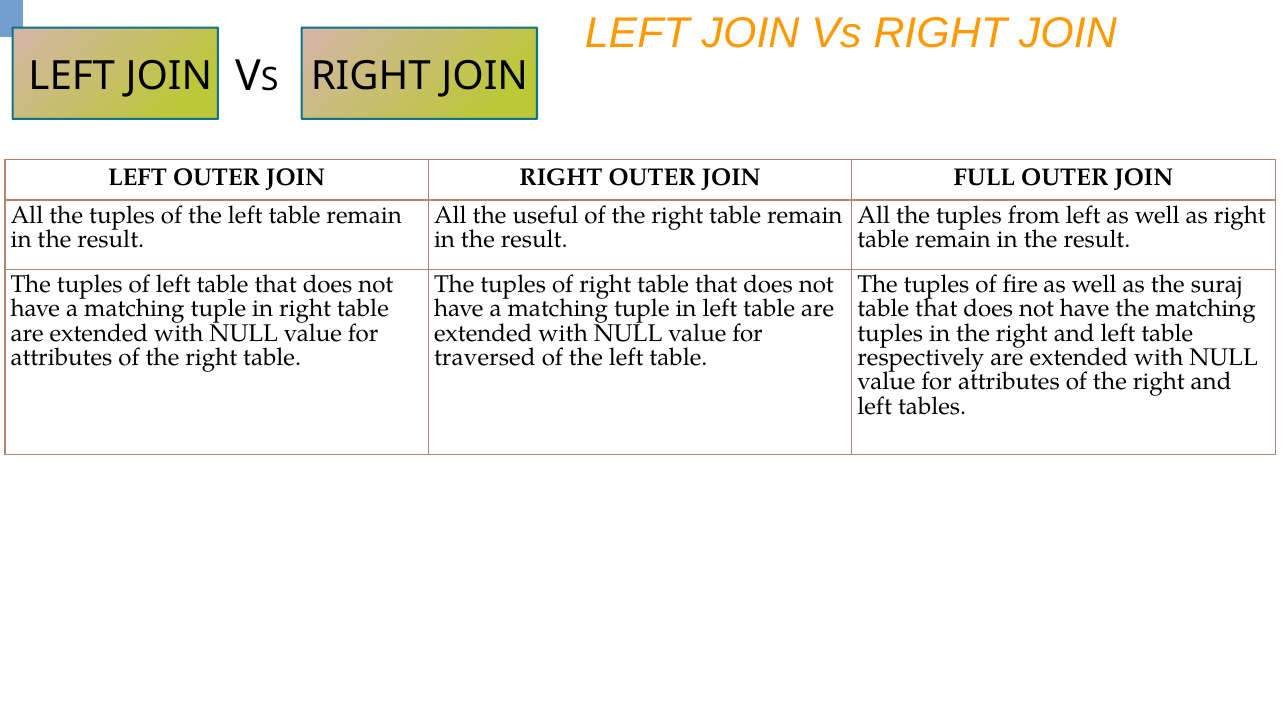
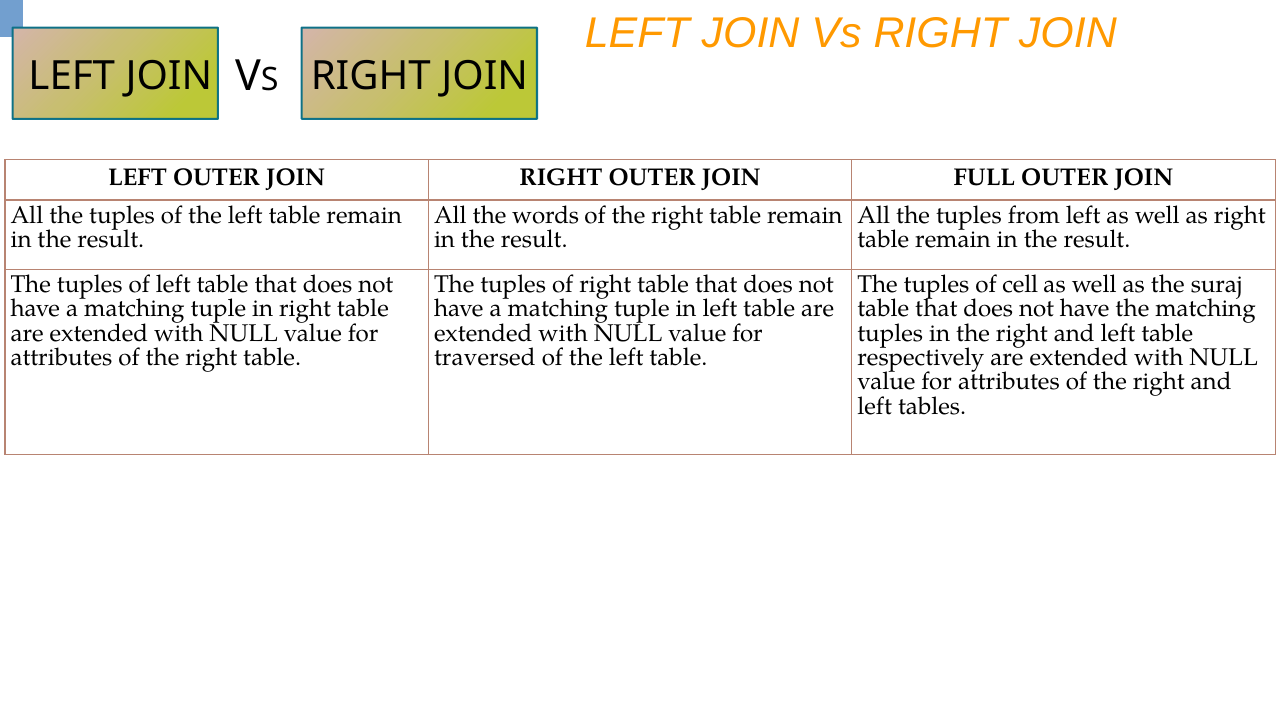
useful: useful -> words (546, 215)
fire: fire -> cell (1020, 284)
